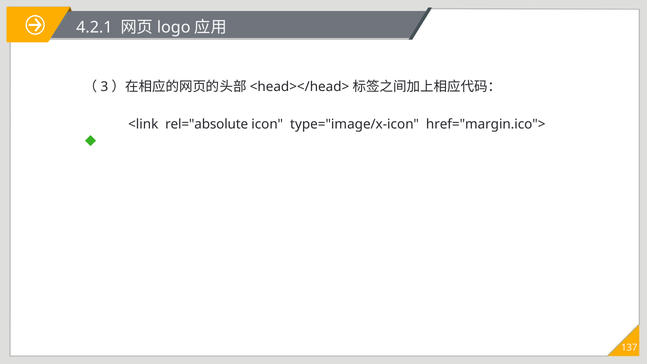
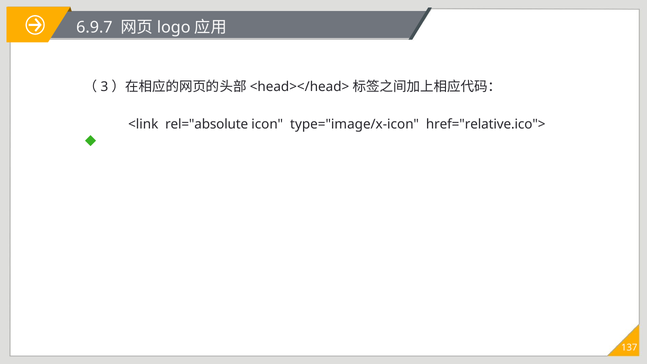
4.2.1: 4.2.1 -> 6.9.7 (94, 27)
href="margin.ico">: href="margin.ico"> -> href="relative.ico"> (486, 124)
